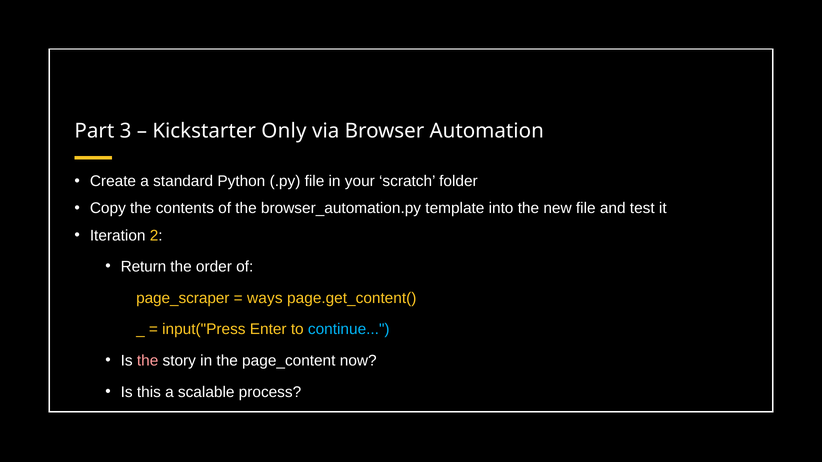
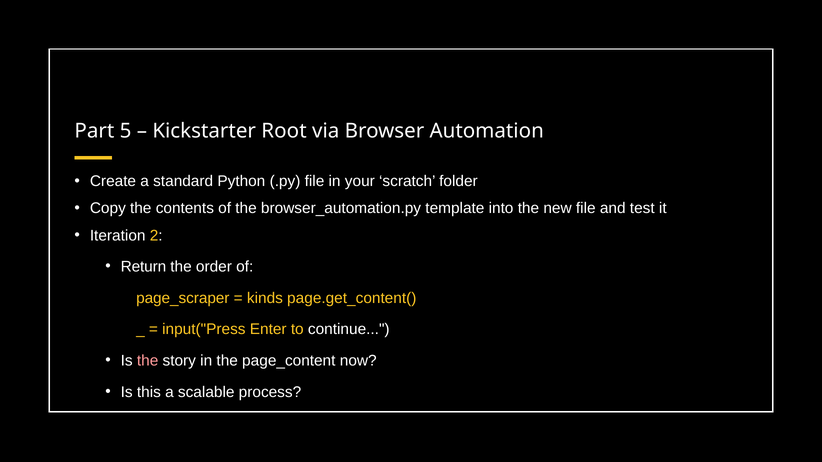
3: 3 -> 5 (126, 131)
Only: Only -> Root (284, 131)
ways: ways -> kinds (265, 298)
continue colour: light blue -> white (349, 330)
